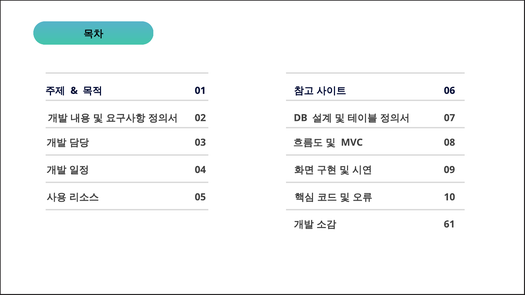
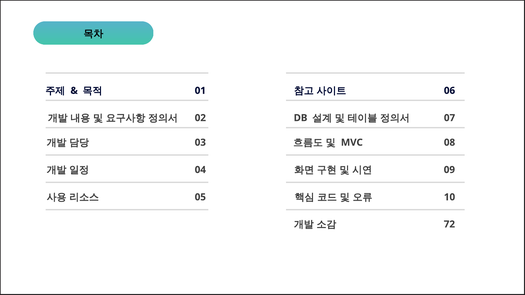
61: 61 -> 72 (449, 224)
